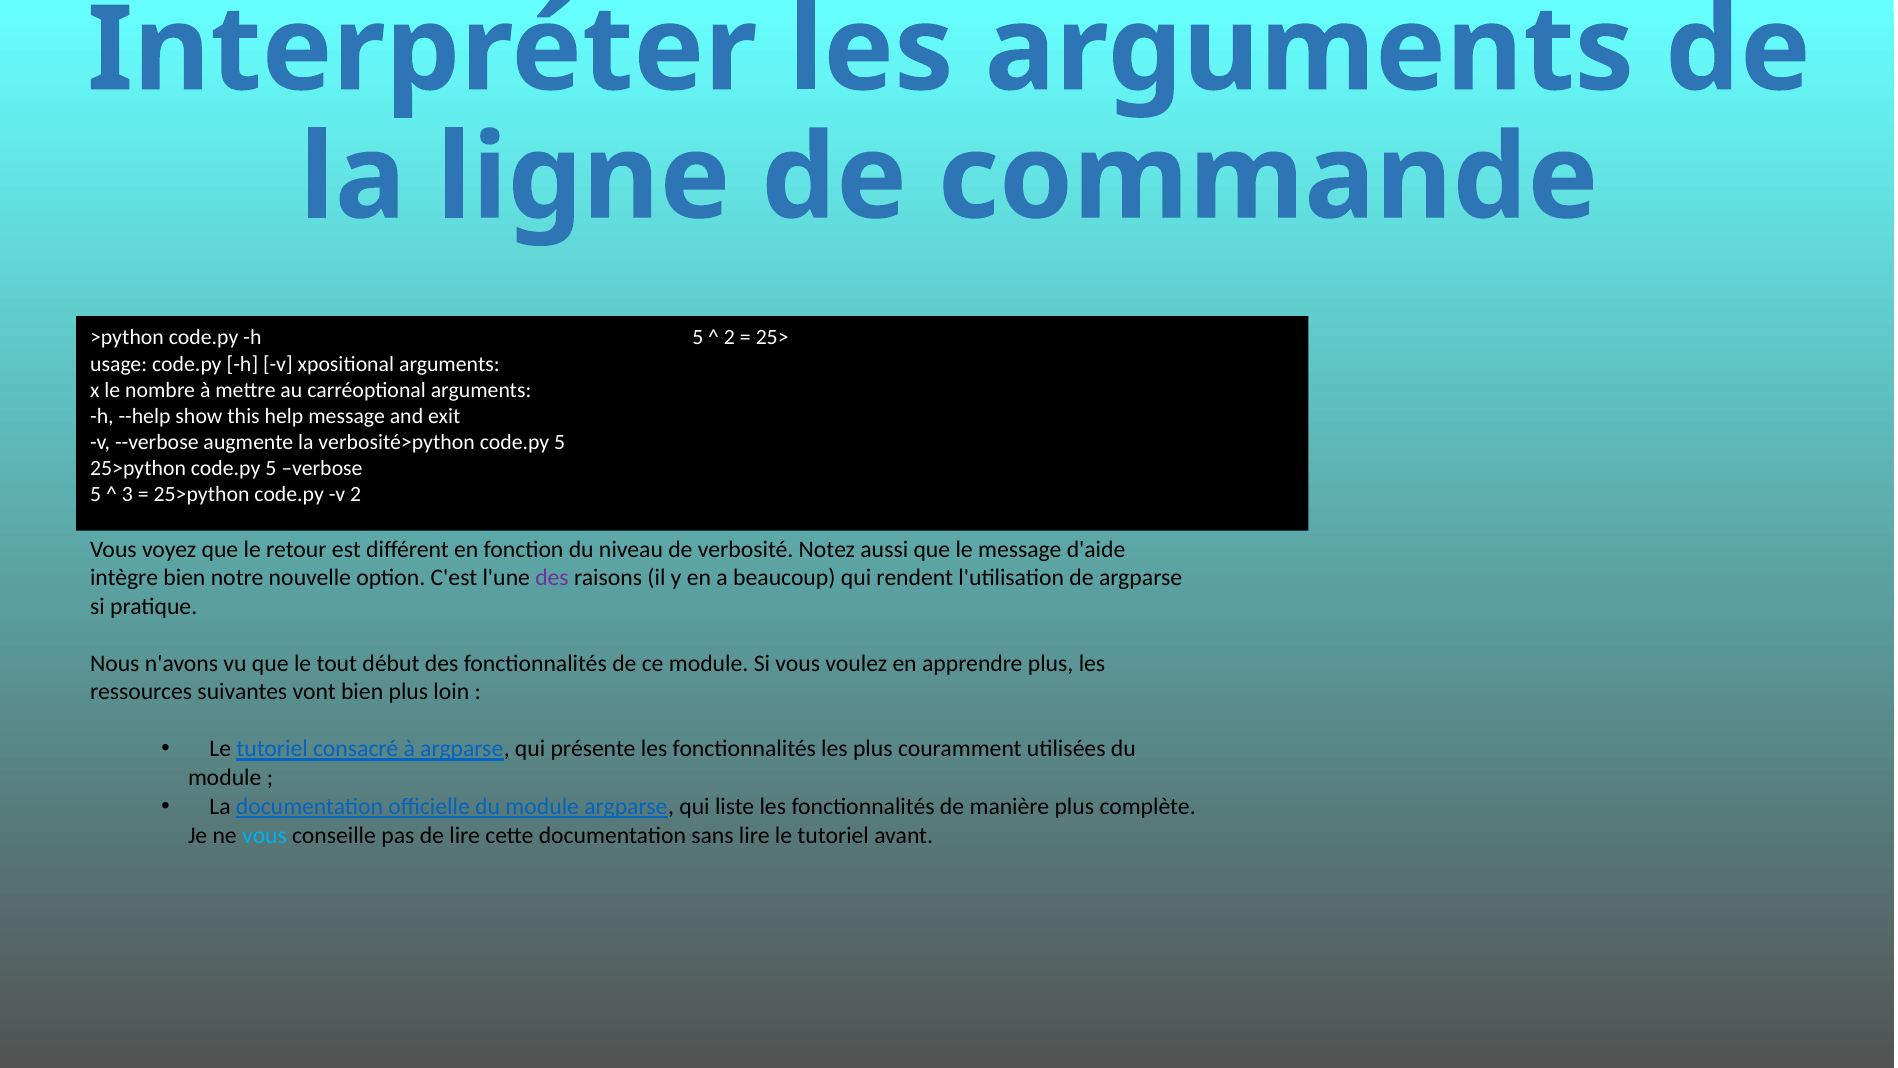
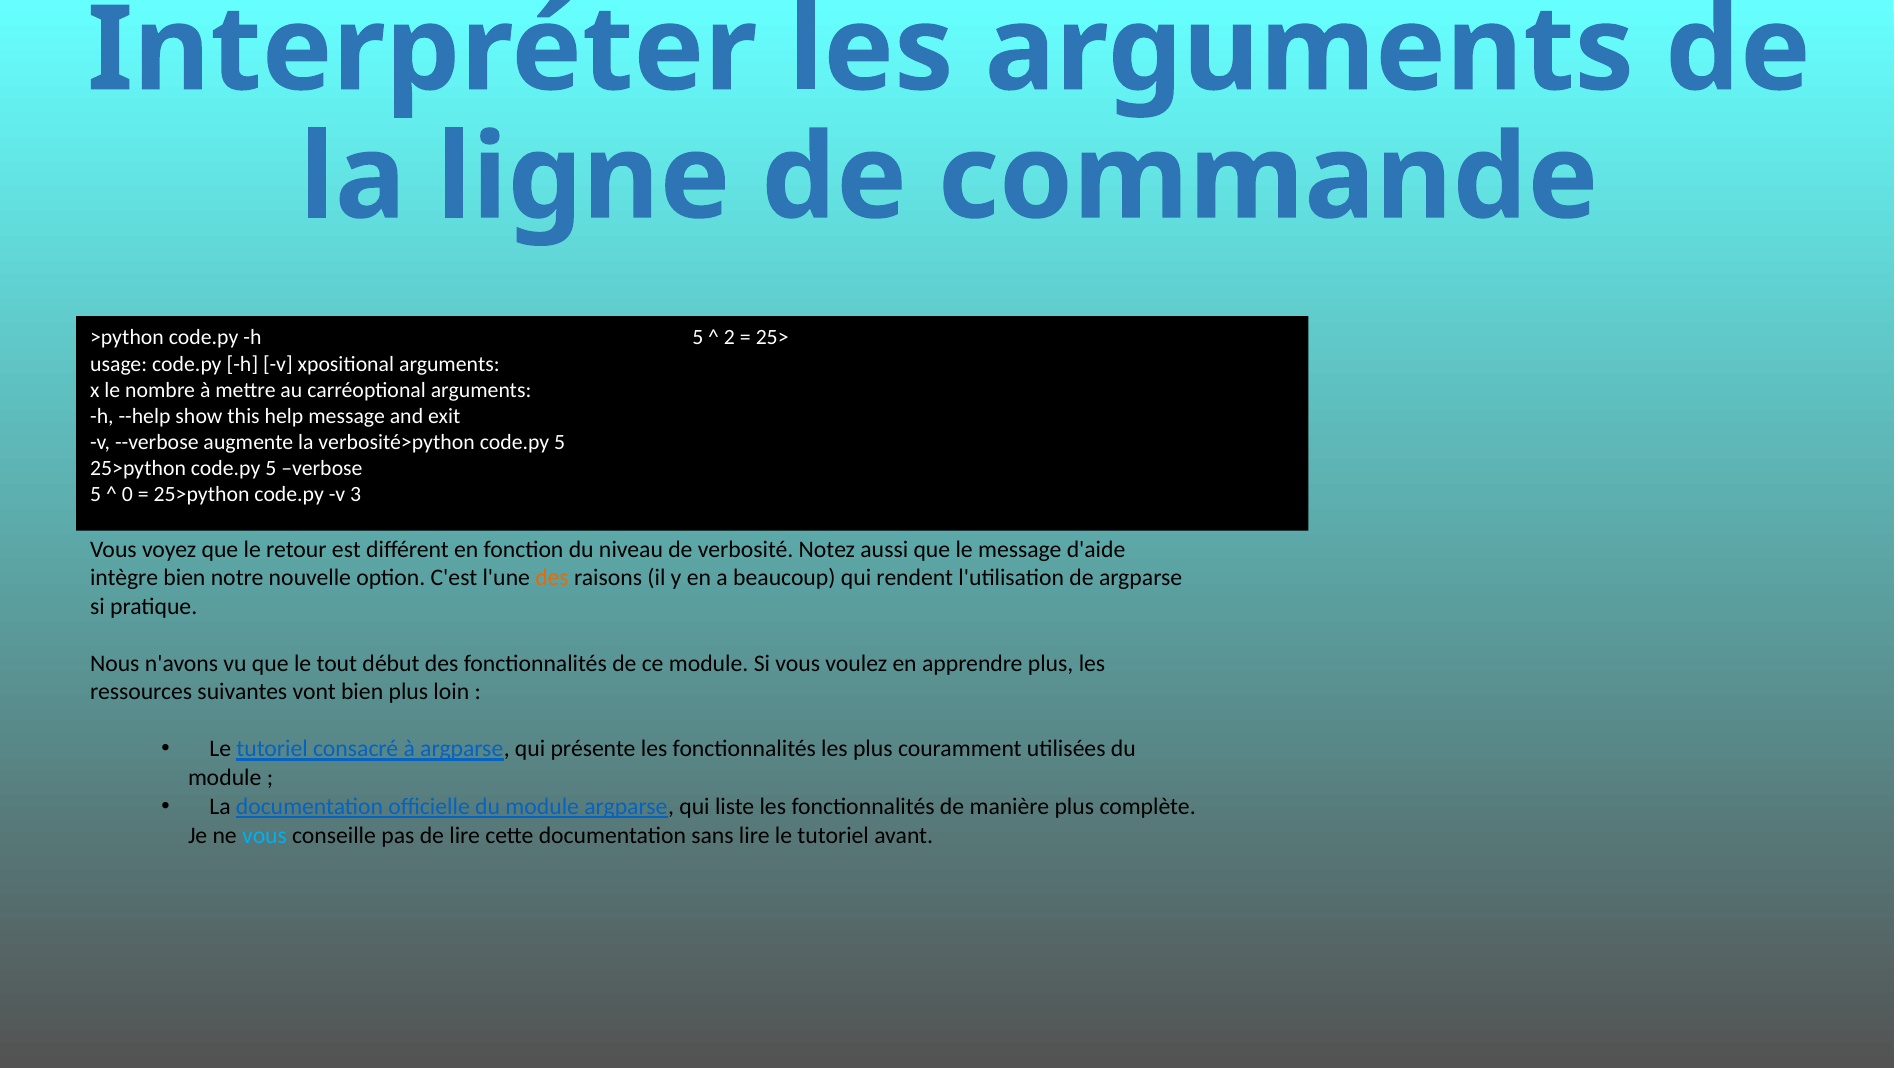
3: 3 -> 0 (127, 494)
v 2: 2 -> 3 (356, 494)
des colour: purple -> orange (552, 578)
